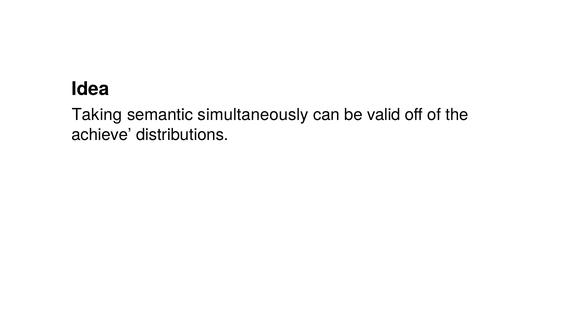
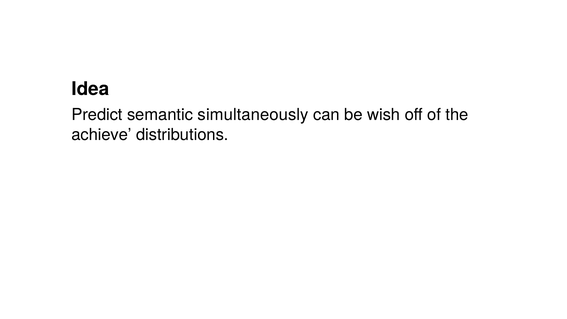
Taking: Taking -> Predict (97, 115)
valid: valid -> wish (384, 115)
